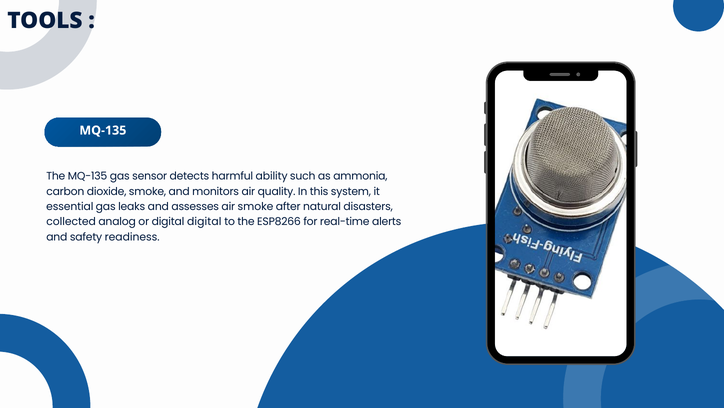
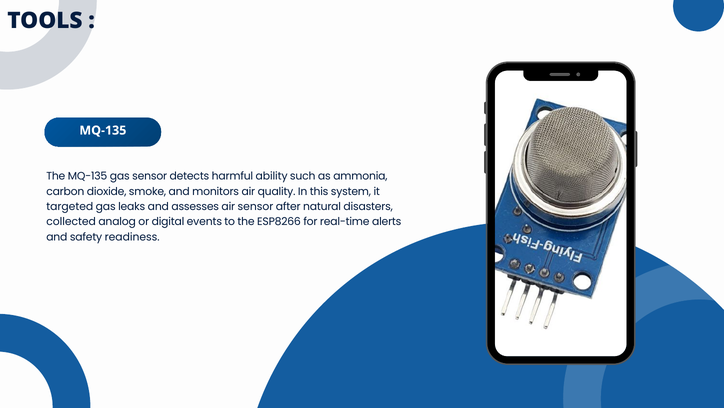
essential: essential -> targeted (70, 206)
air smoke: smoke -> sensor (255, 206)
digital digital: digital -> events (204, 221)
